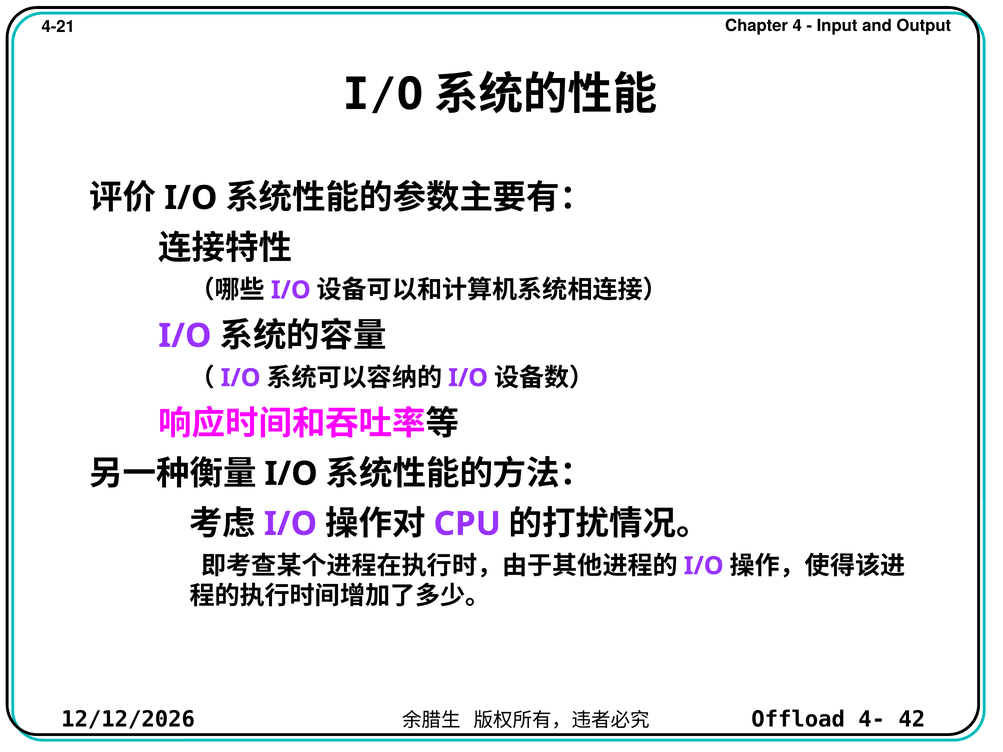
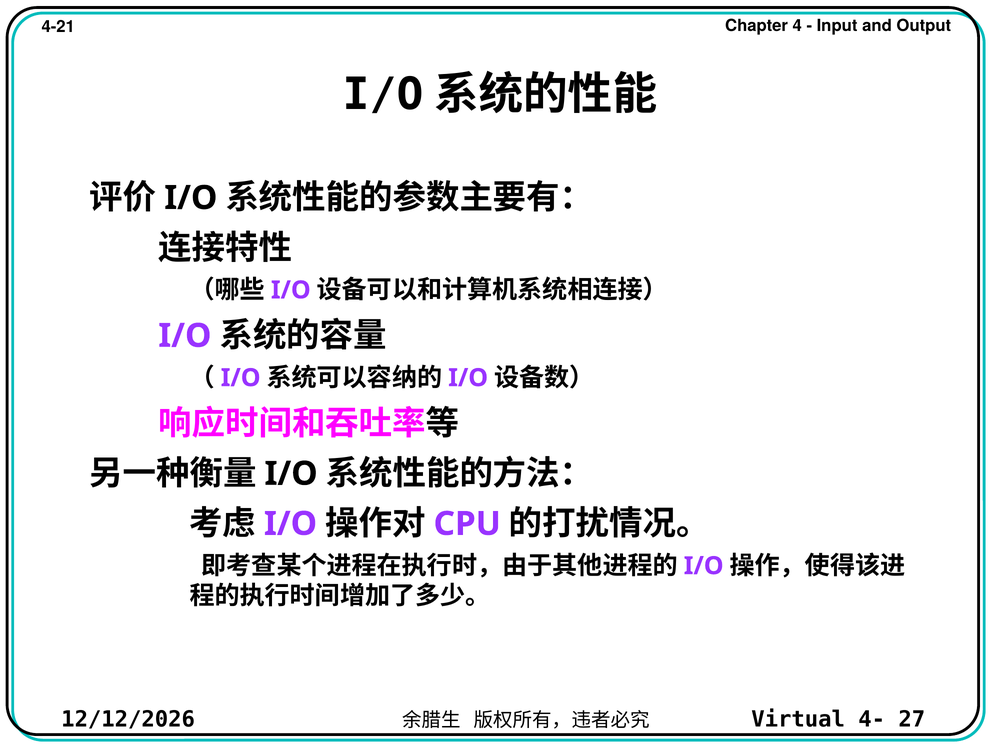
Offload: Offload -> Virtual (798, 720)
42: 42 -> 27 (912, 720)
